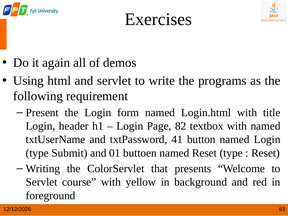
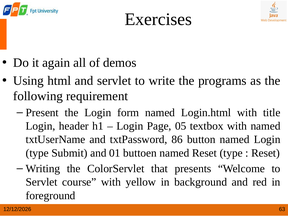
82: 82 -> 05 (181, 126)
41: 41 -> 86 (177, 139)
